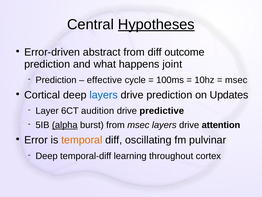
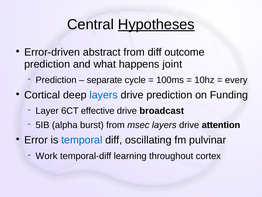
effective: effective -> separate (105, 80)
msec: msec -> every (236, 80)
Updates: Updates -> Funding (229, 95)
audition: audition -> effective (98, 111)
predictive: predictive -> broadcast (162, 111)
alpha underline: present -> none (65, 125)
temporal colour: orange -> blue (82, 140)
Deep: Deep -> Work (47, 156)
